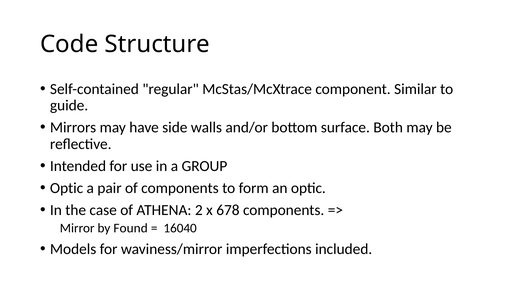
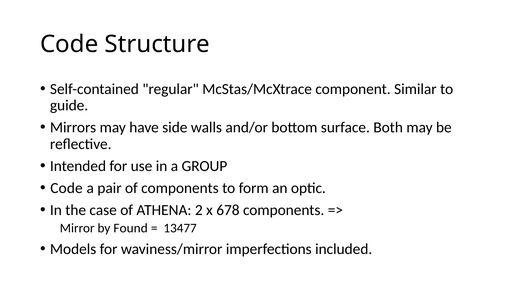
Optic: Optic -> Code (66, 188)
16040: 16040 -> 13477 (180, 228)
